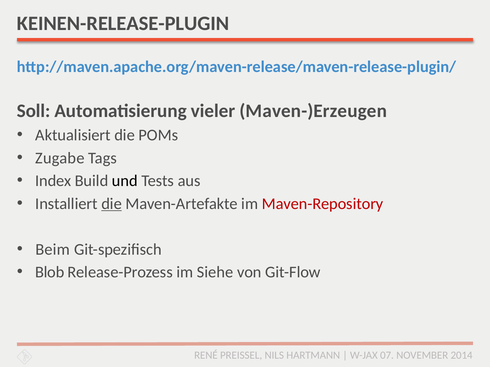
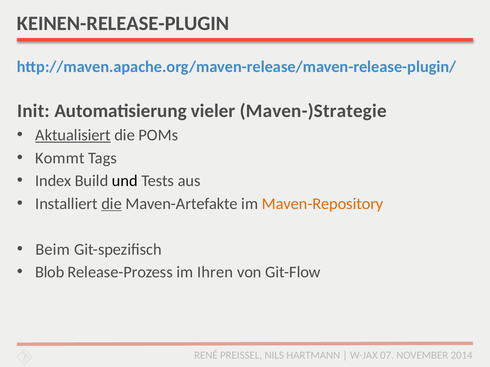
Soll: Soll -> Init (33, 111)
Maven-)Erzeugen: Maven-)Erzeugen -> Maven-)Strategie (313, 111)
Aktualisiert underline: none -> present (73, 135)
Zugabe: Zugabe -> Kommt (60, 158)
Maven-Repository colour: red -> orange (323, 204)
Siehe: Siehe -> Ihren (215, 272)
